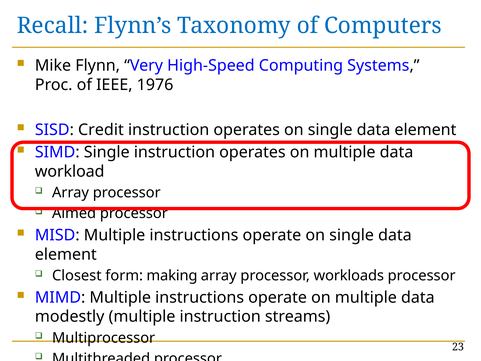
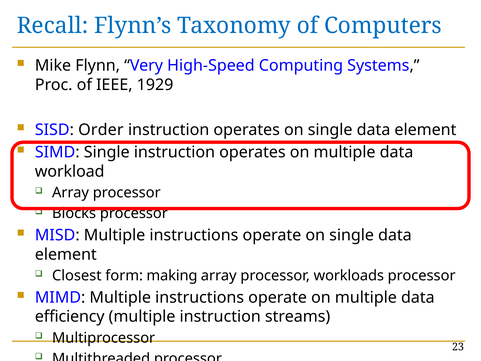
1976: 1976 -> 1929 (155, 85)
Credit: Credit -> Order (101, 130)
Aimed: Aimed -> Blocks (74, 213)
modestly: modestly -> efficiency (70, 316)
